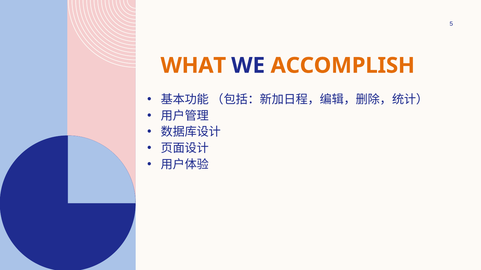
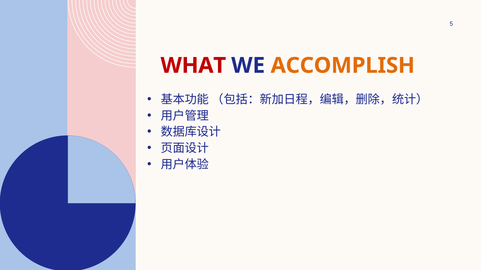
WHAT colour: orange -> red (193, 66)
